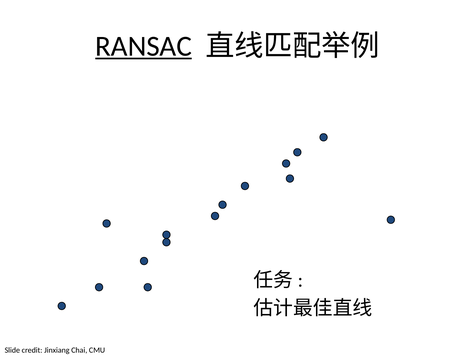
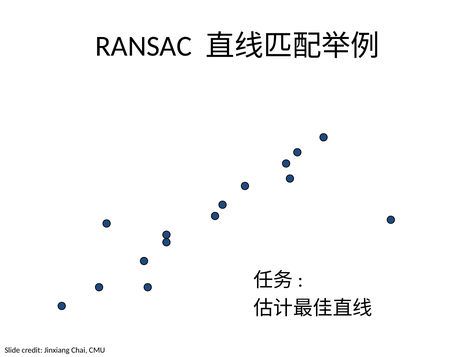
RANSAC underline: present -> none (144, 46)
